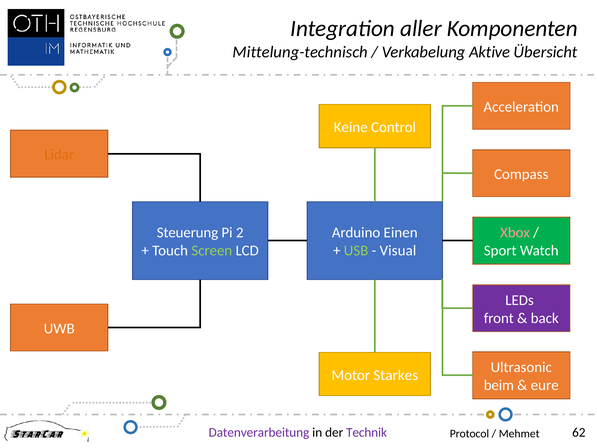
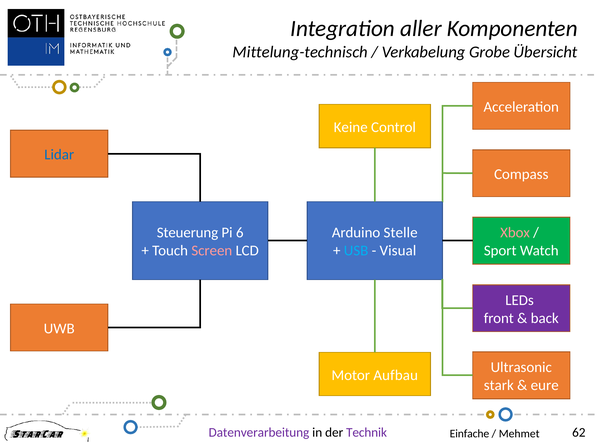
Aktive: Aktive -> Grobe (490, 52)
Lidar colour: orange -> blue (59, 155)
2: 2 -> 6 (240, 233)
Einen: Einen -> Stelle (401, 233)
Screen colour: light green -> pink (212, 251)
USB colour: light green -> light blue (356, 251)
Starkes: Starkes -> Aufbau (396, 375)
beim: beim -> stark (499, 385)
Protocol: Protocol -> Einfache (469, 434)
